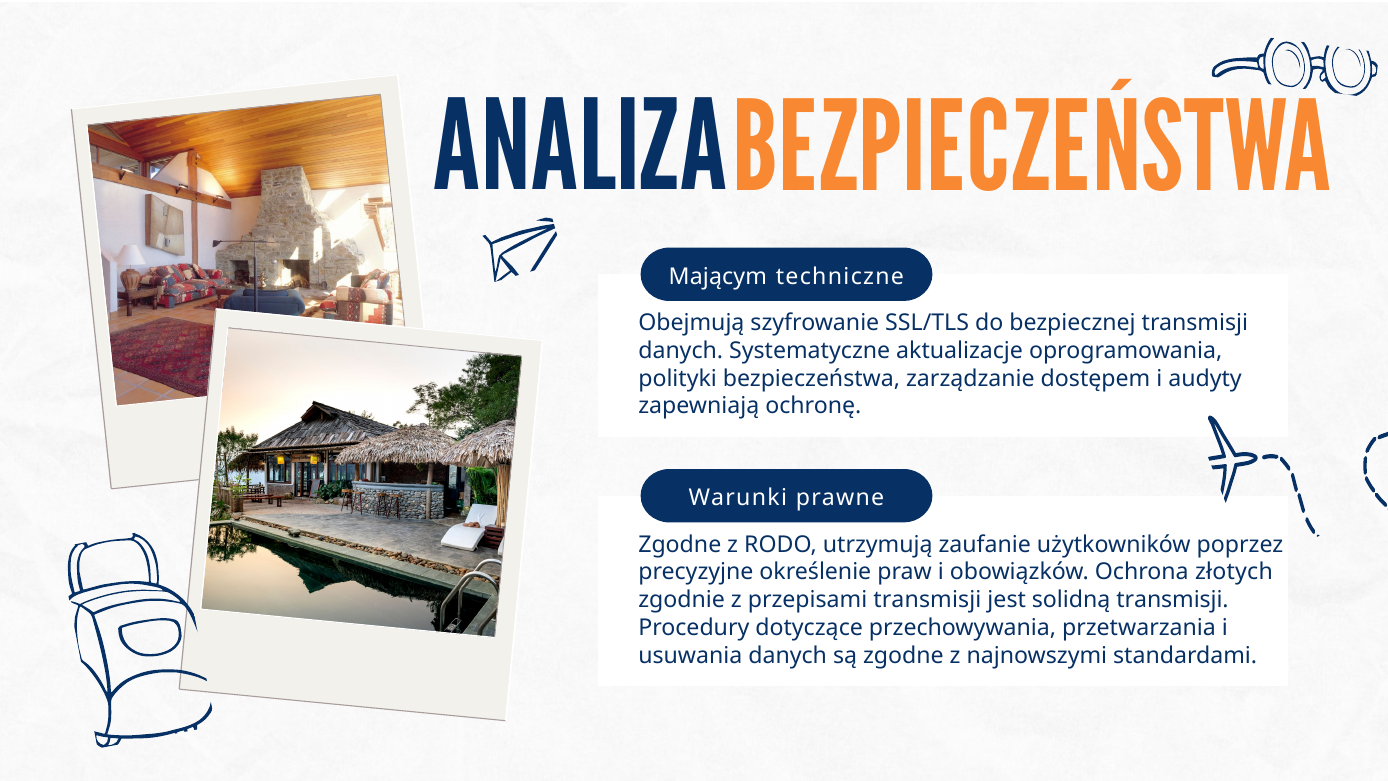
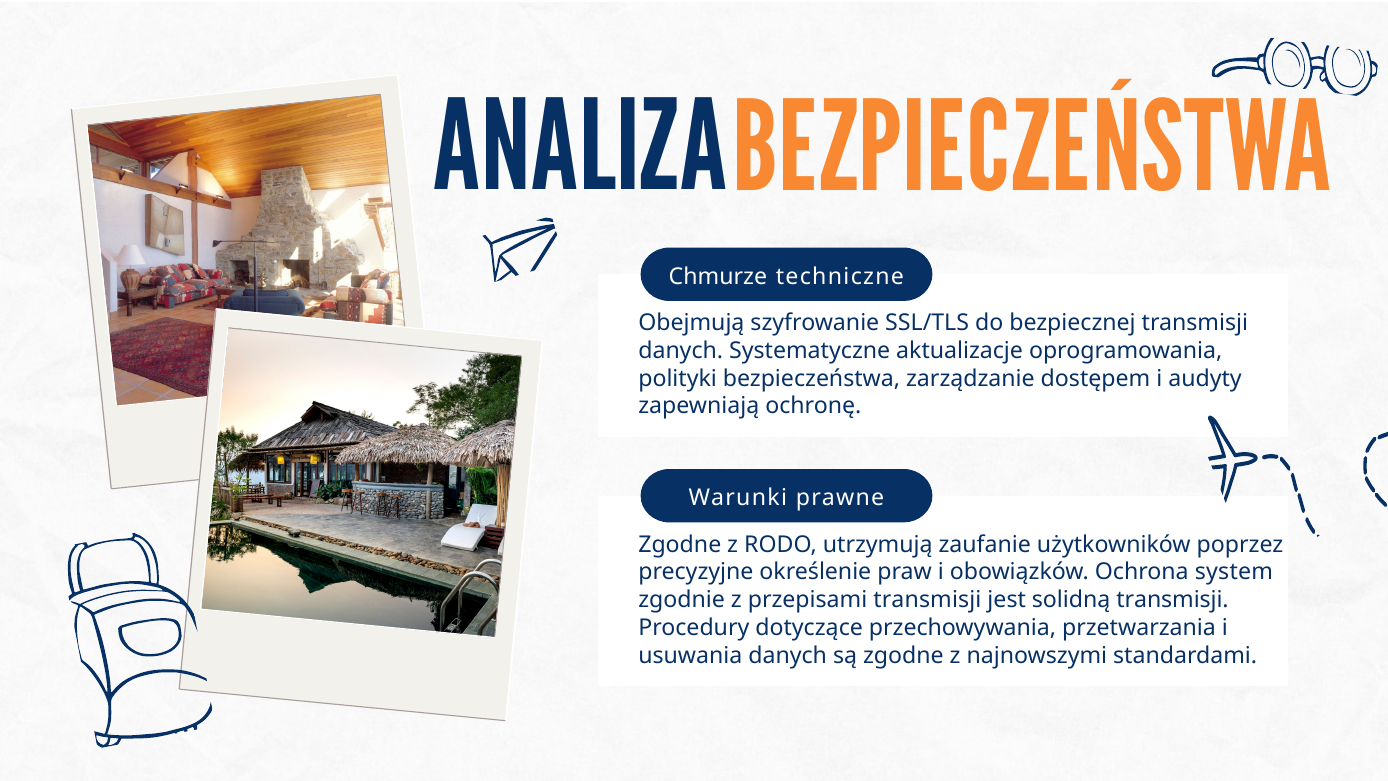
Mającym: Mającym -> Chmurze (718, 276)
złotych: złotych -> system (1234, 572)
